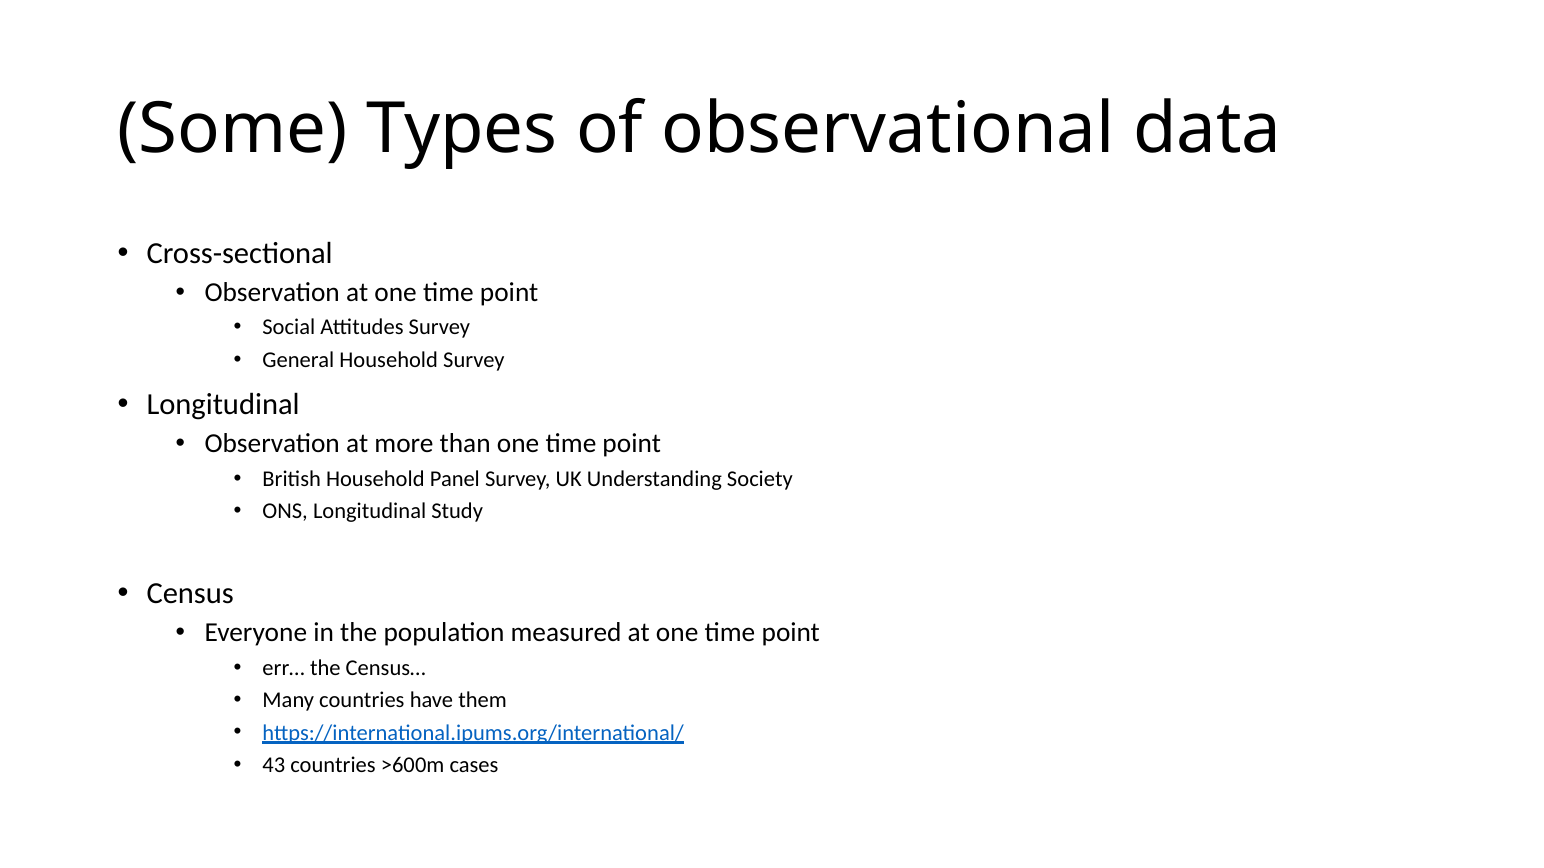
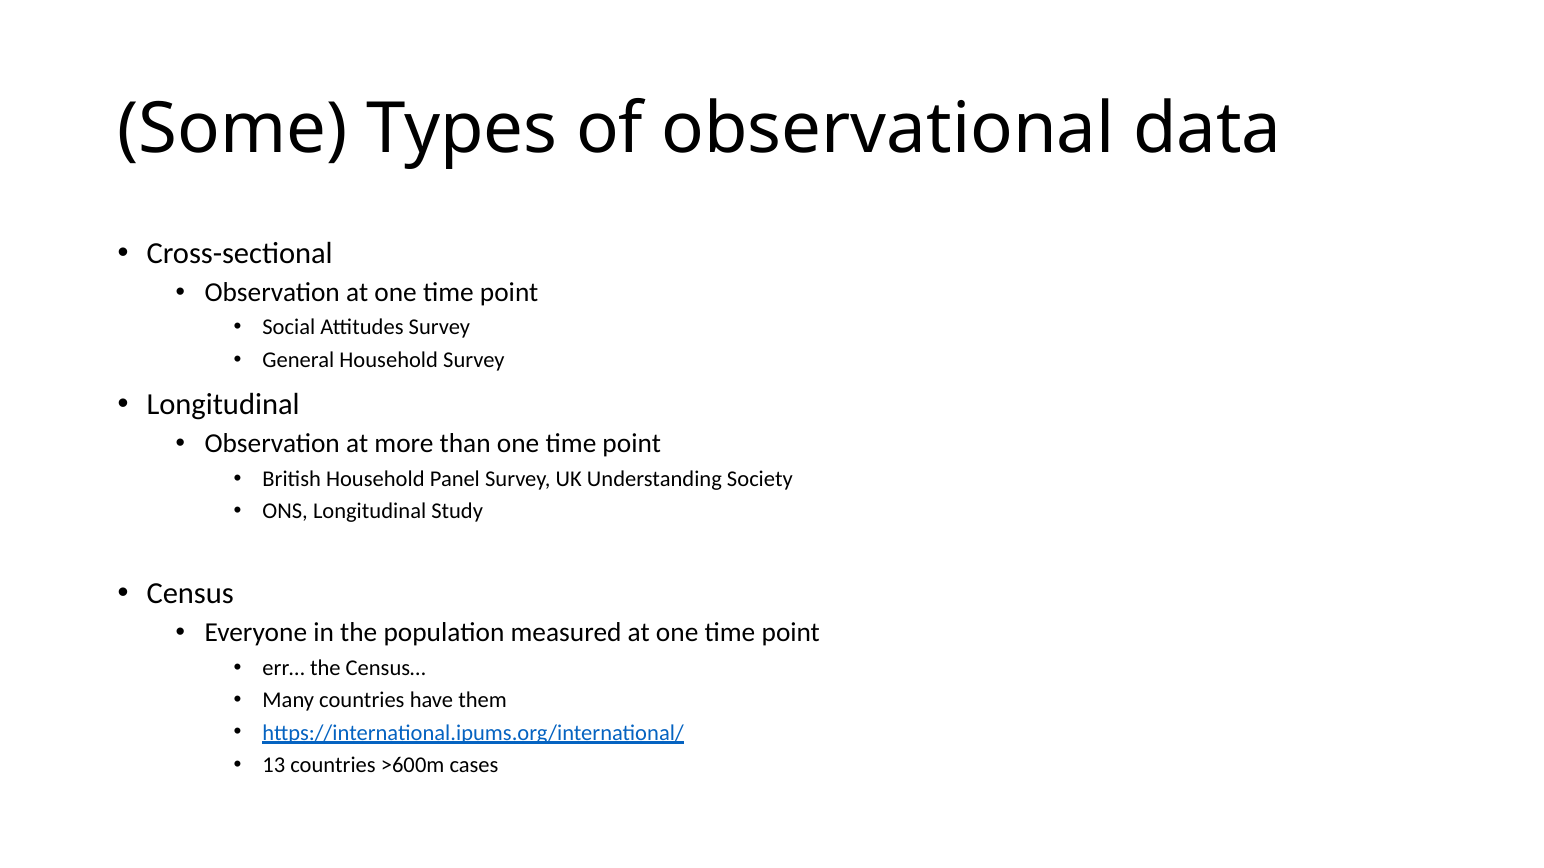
43: 43 -> 13 (274, 765)
